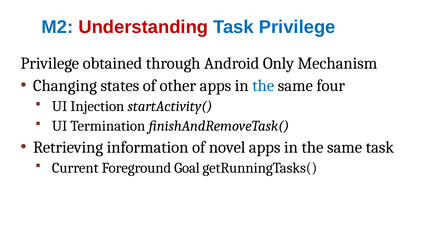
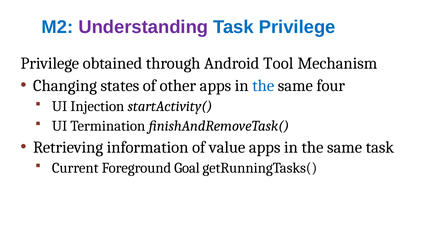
Understanding colour: red -> purple (143, 27)
Only: Only -> Tool (278, 63)
novel: novel -> value (227, 147)
